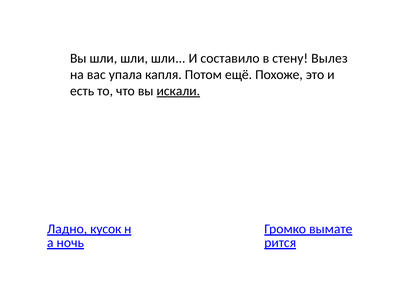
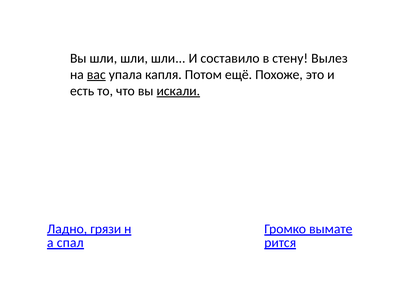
вас underline: none -> present (96, 75)
кусок: кусок -> грязи (106, 229)
ночь: ночь -> спал (70, 242)
